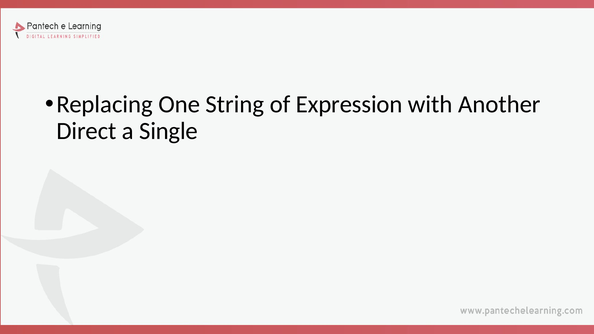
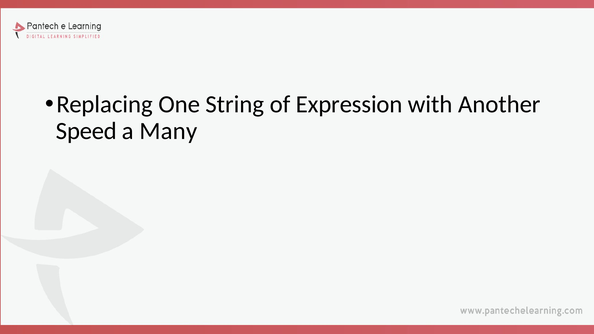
Direct: Direct -> Speed (86, 131)
Single: Single -> Many (168, 131)
